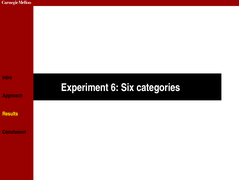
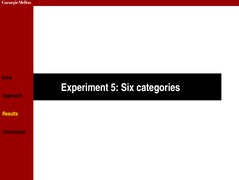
6: 6 -> 5 (115, 87)
